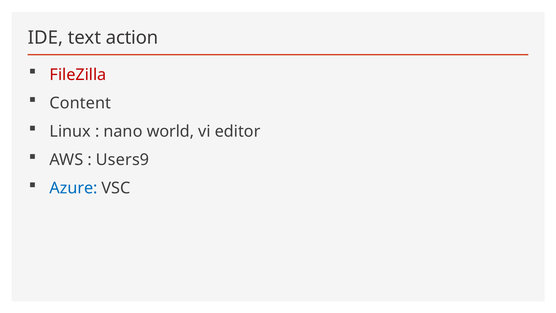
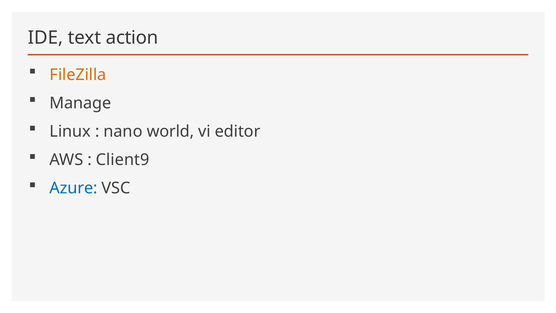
FileZilla colour: red -> orange (78, 75)
Content: Content -> Manage (80, 103)
Users9: Users9 -> Client9 (123, 160)
